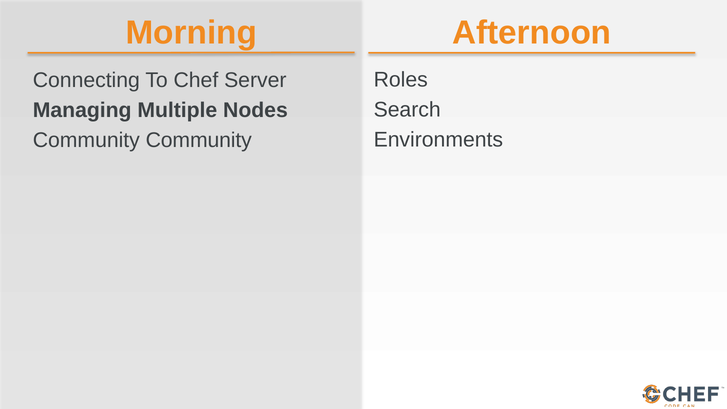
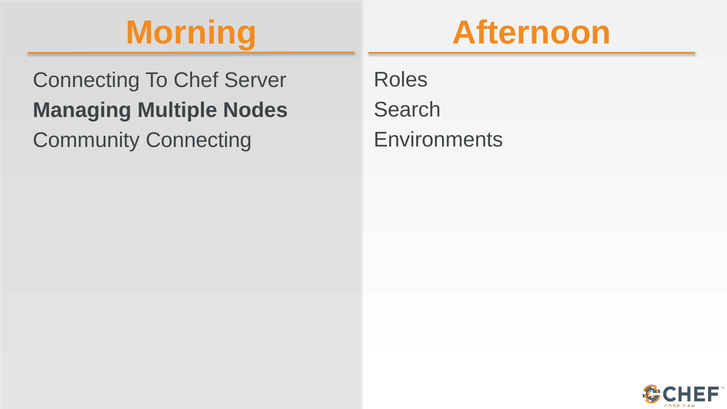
Community Community: Community -> Connecting (199, 140)
